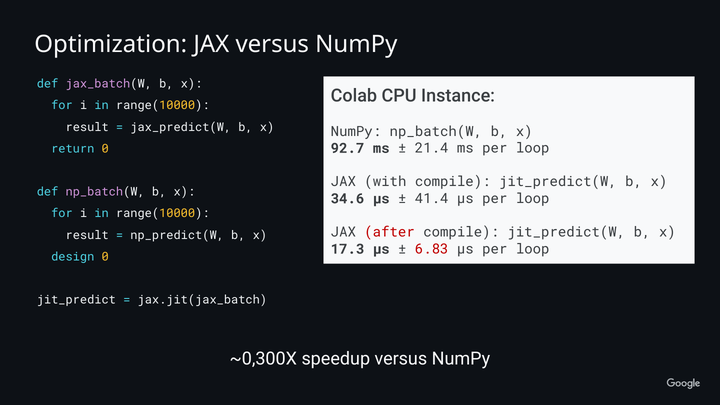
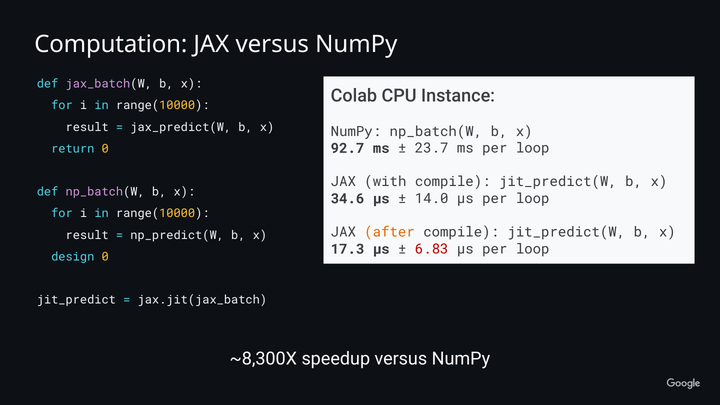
Optimization: Optimization -> Computation (111, 44)
21.4: 21.4 -> 23.7 (432, 148)
41.4: 41.4 -> 14.0 (432, 199)
after colour: red -> orange (390, 232)
~0,300X: ~0,300X -> ~8,300X (263, 359)
